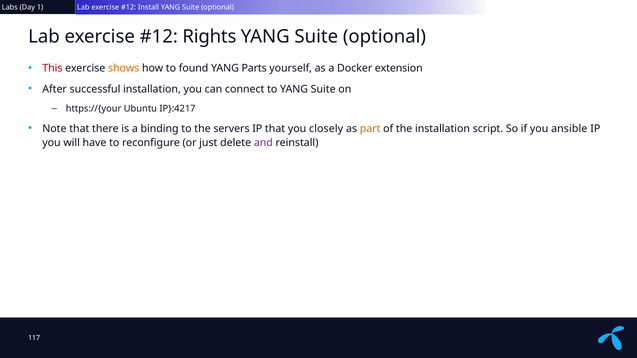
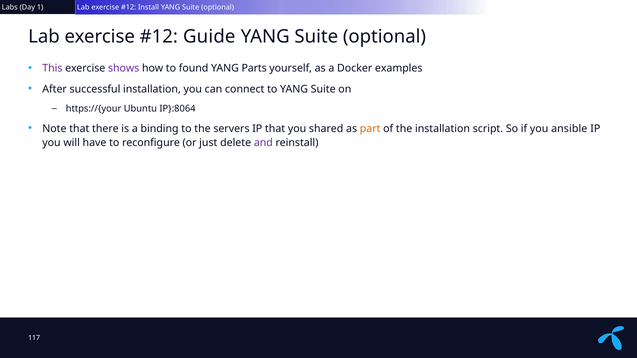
Rights: Rights -> Guide (209, 37)
This colour: red -> purple (52, 69)
shows colour: orange -> purple (124, 69)
extension: extension -> examples (399, 69)
IP}:4217: IP}:4217 -> IP}:8064 (177, 109)
closely: closely -> shared (326, 129)
